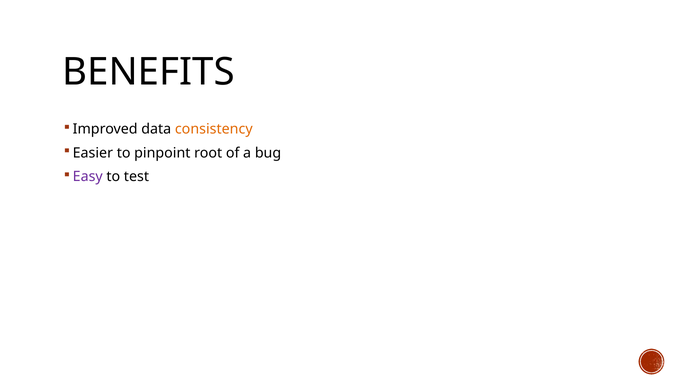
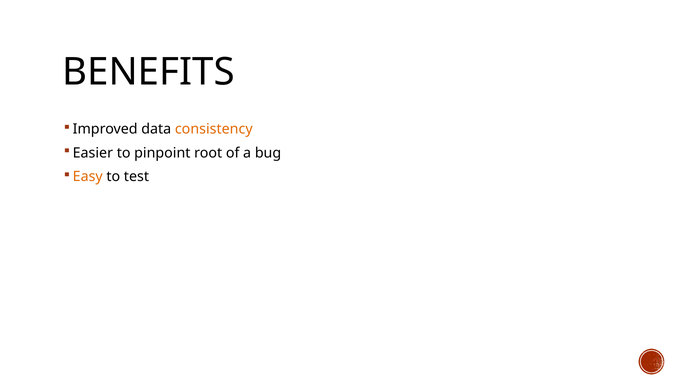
Easy colour: purple -> orange (88, 177)
